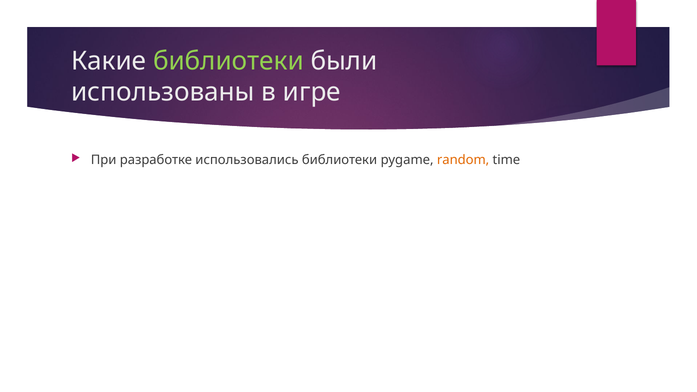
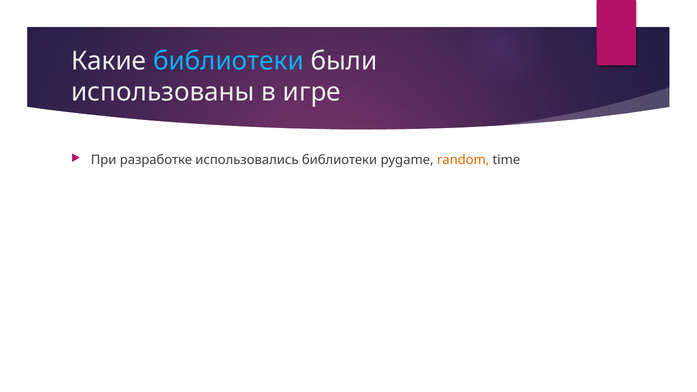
библиотеки colour: light green -> light blue (228, 61)
